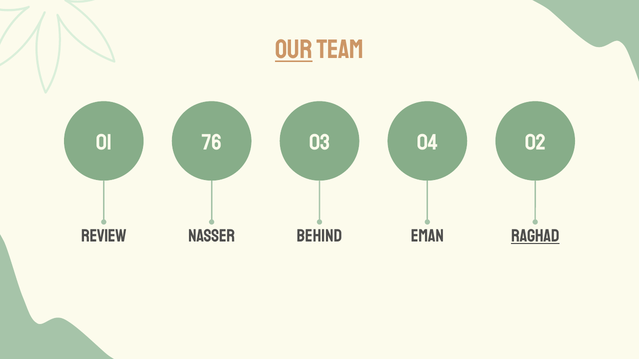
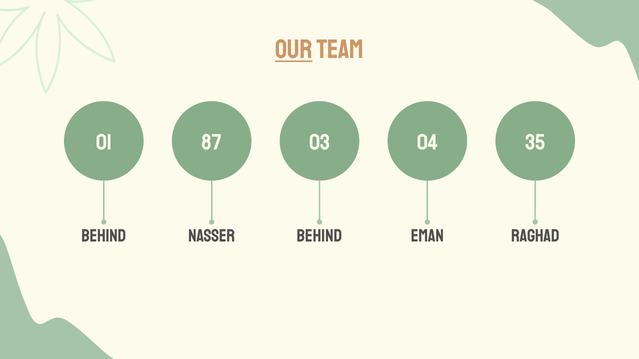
76: 76 -> 87 (212, 143)
02: 02 -> 35 (535, 143)
Review: Review -> Behind (104, 236)
Raghad underline: present -> none (535, 236)
